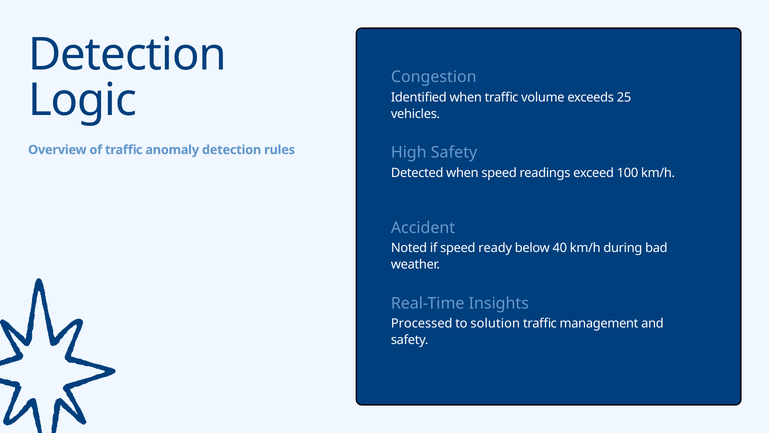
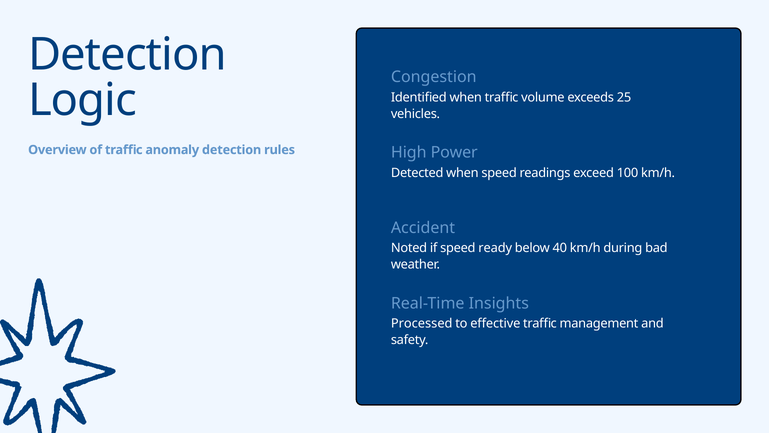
High Safety: Safety -> Power (454, 152)
solution: solution -> effective (495, 323)
